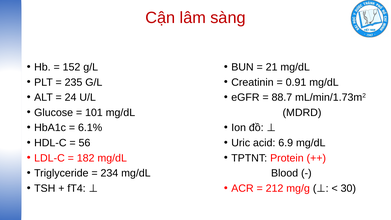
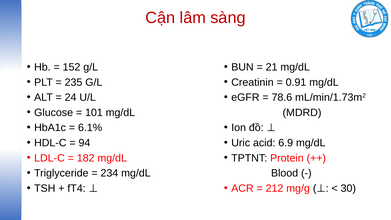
88.7: 88.7 -> 78.6 (282, 97)
56: 56 -> 94 (84, 143)
